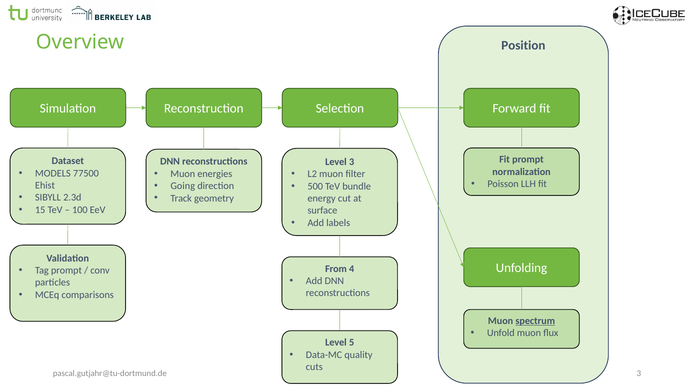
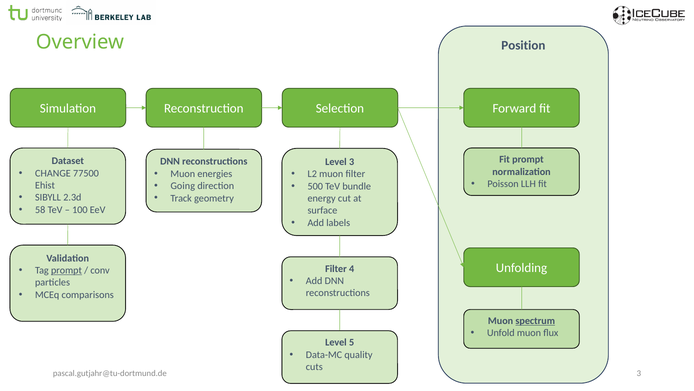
MODELS: MODELS -> CHANGE (53, 173)
15: 15 -> 58 (40, 209)
From: From -> Filter (336, 268)
prompt underline: none -> present (66, 270)
